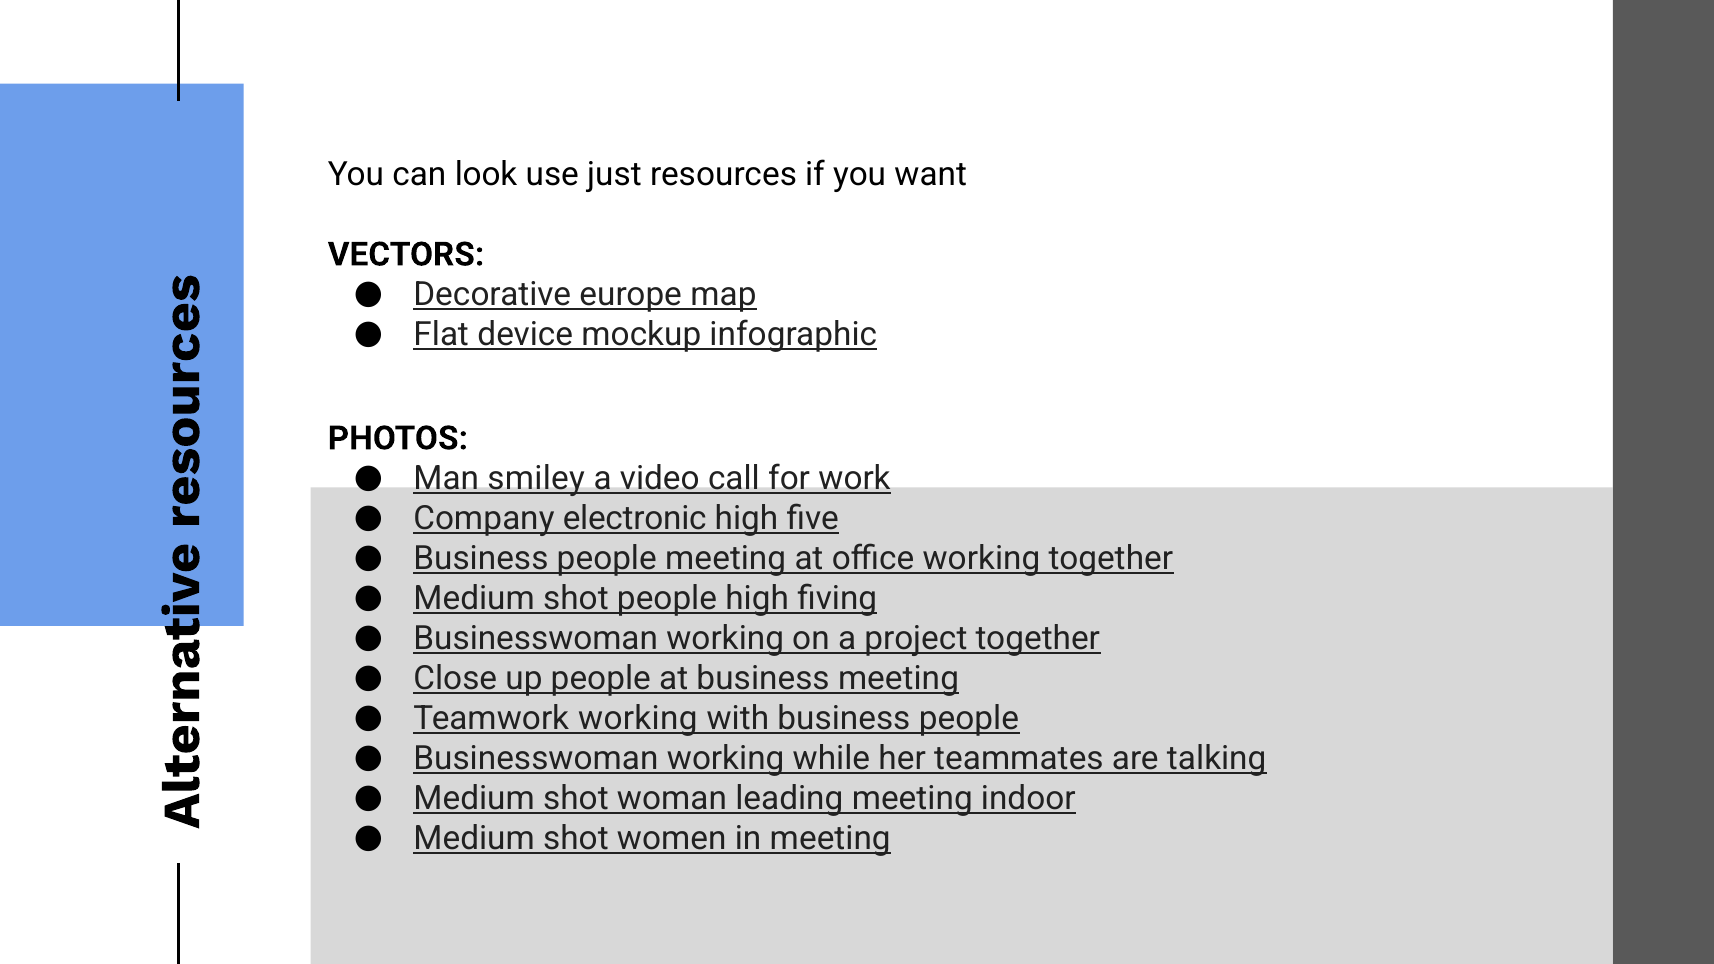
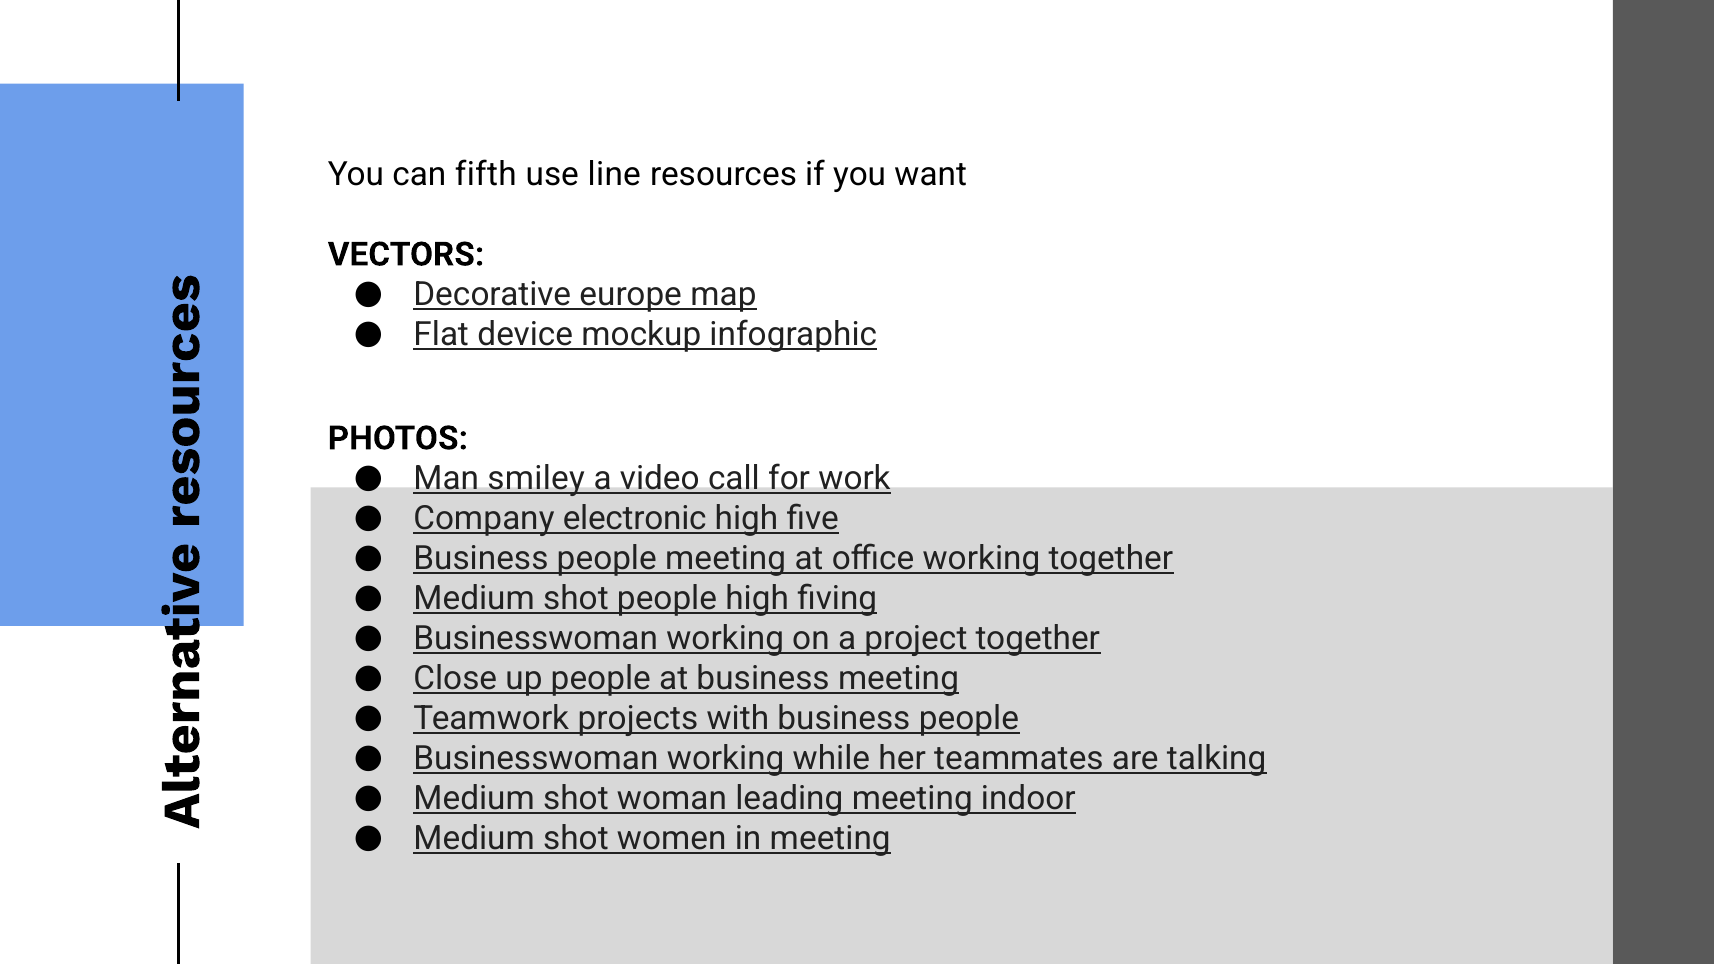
look: look -> fifth (486, 175)
just: just -> line (614, 175)
Teamwork working: working -> projects (638, 719)
